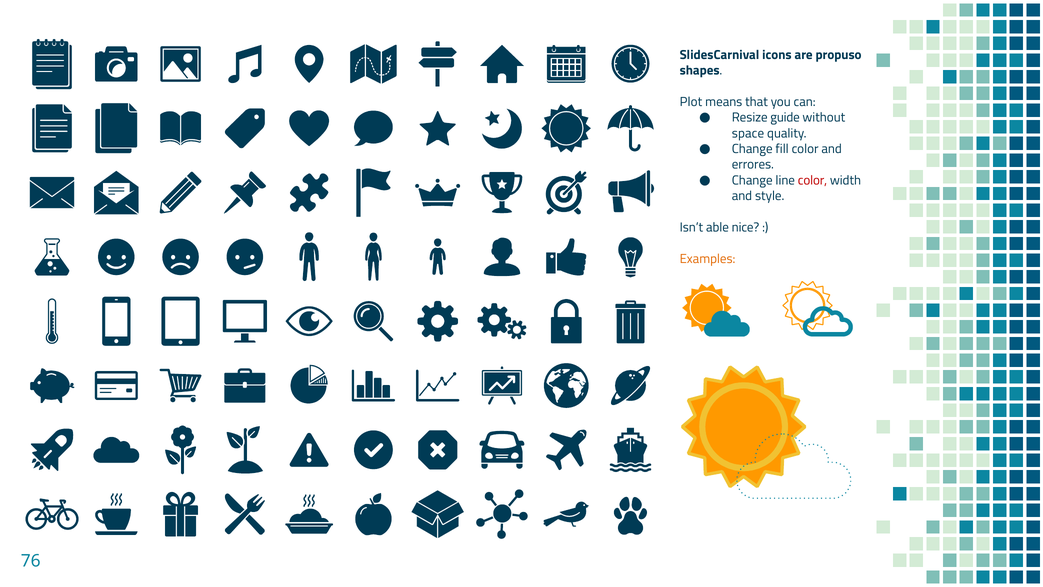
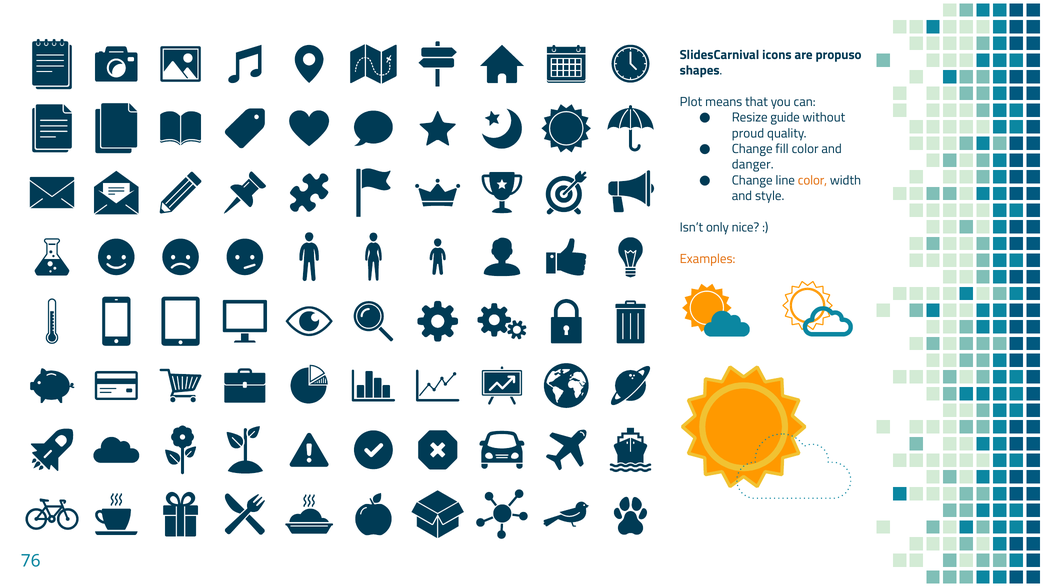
space: space -> proud (748, 133)
errores: errores -> danger (753, 165)
color colour: red -> orange (812, 180)
able: able -> only (718, 227)
